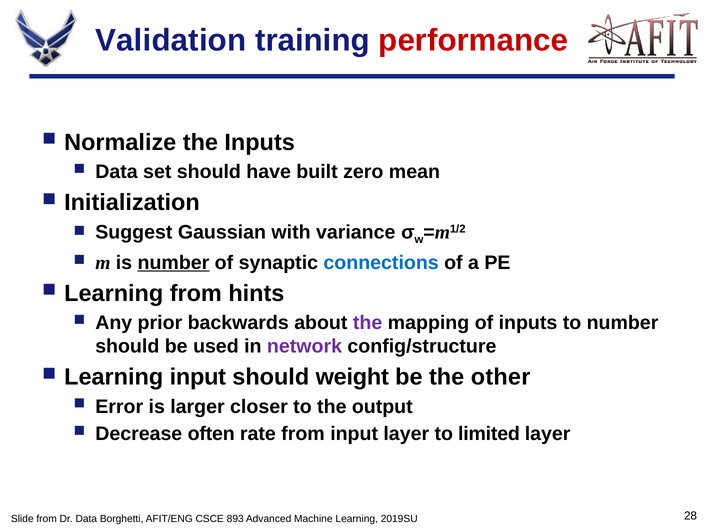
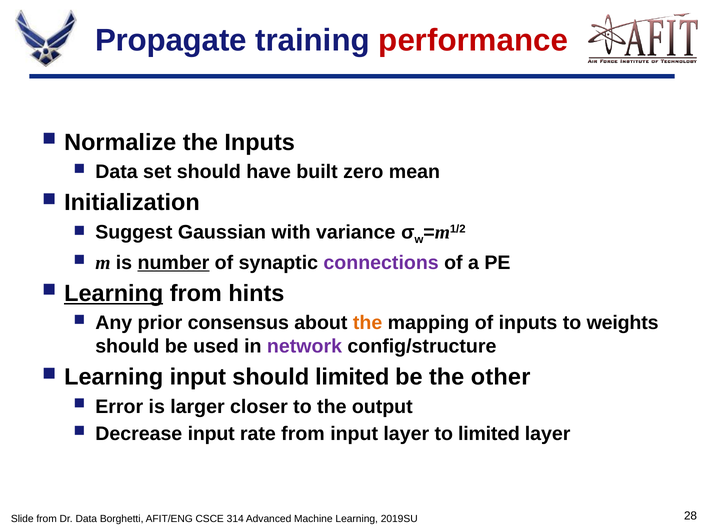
Validation: Validation -> Propagate (171, 41)
connections colour: blue -> purple (381, 263)
Learning underline: none -> present (114, 294)
backwards: backwards -> consensus (238, 323)
the colour: purple -> orange (368, 323)
to number: number -> weights (623, 323)
should weight: weight -> limited (352, 377)
Decrease often: often -> input (211, 434)
893: 893 -> 314 (235, 519)
